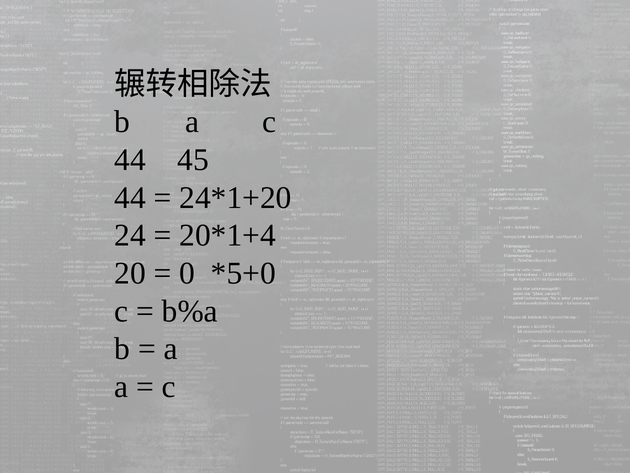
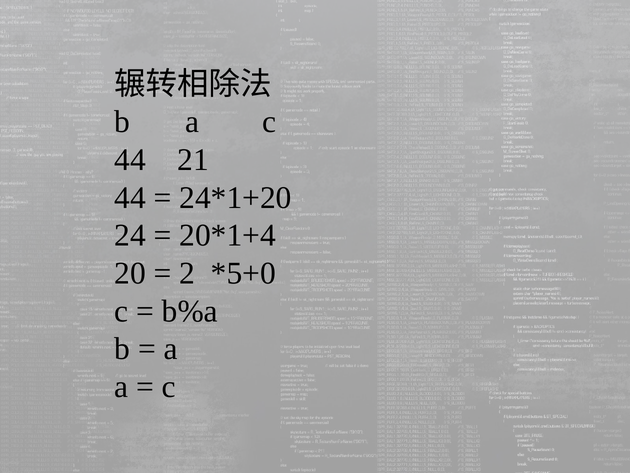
45: 45 -> 21 (193, 160)
0: 0 -> 2 (187, 273)
